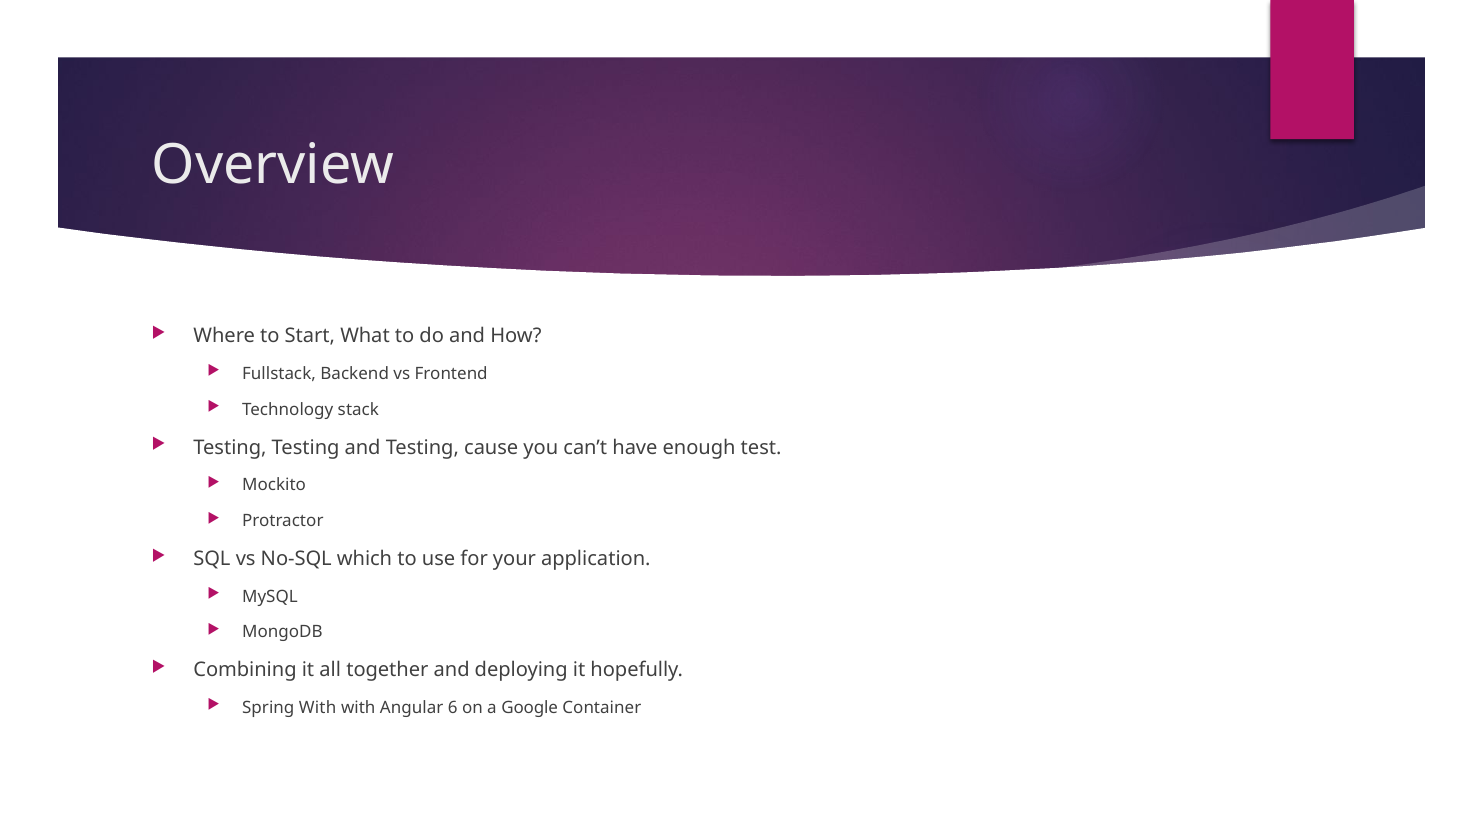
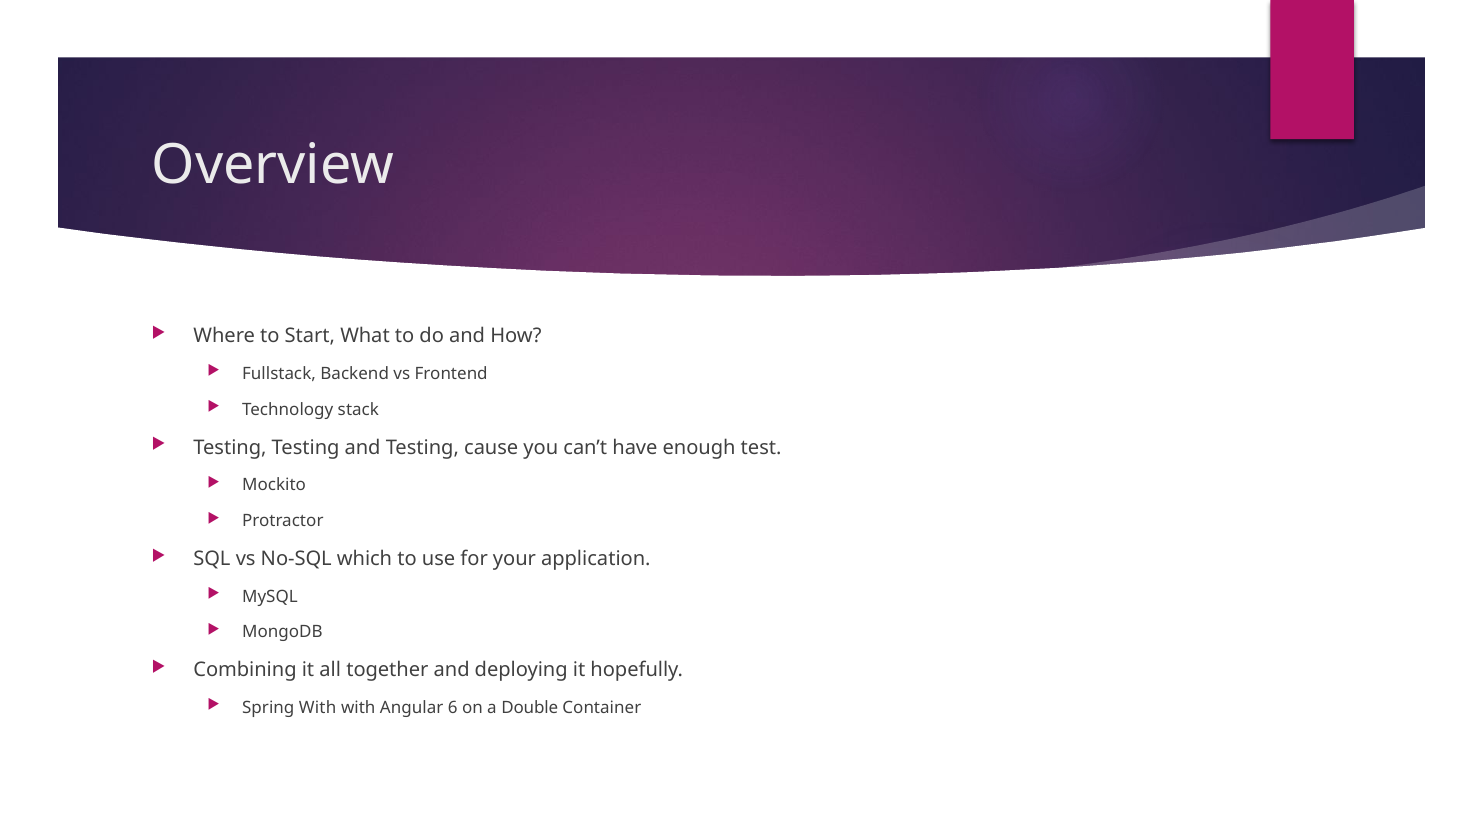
Google: Google -> Double (530, 708)
